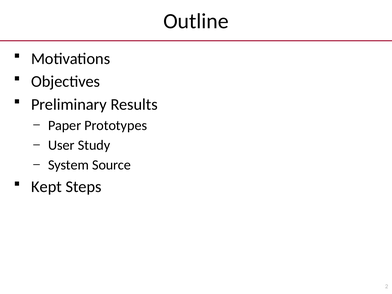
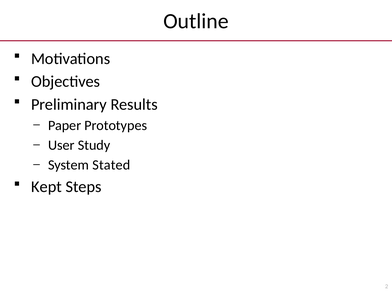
Source: Source -> Stated (111, 165)
